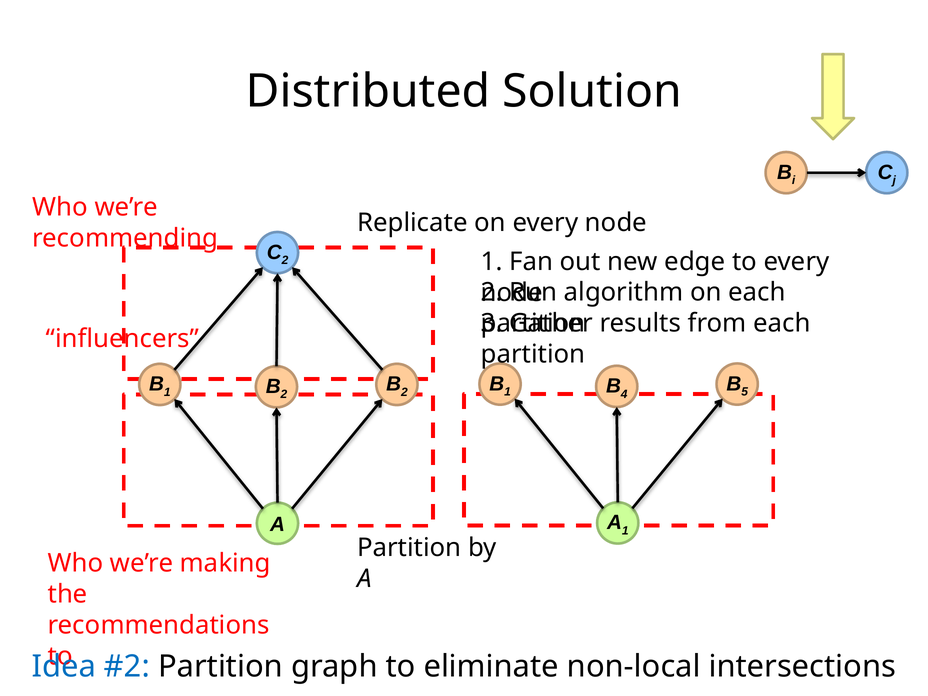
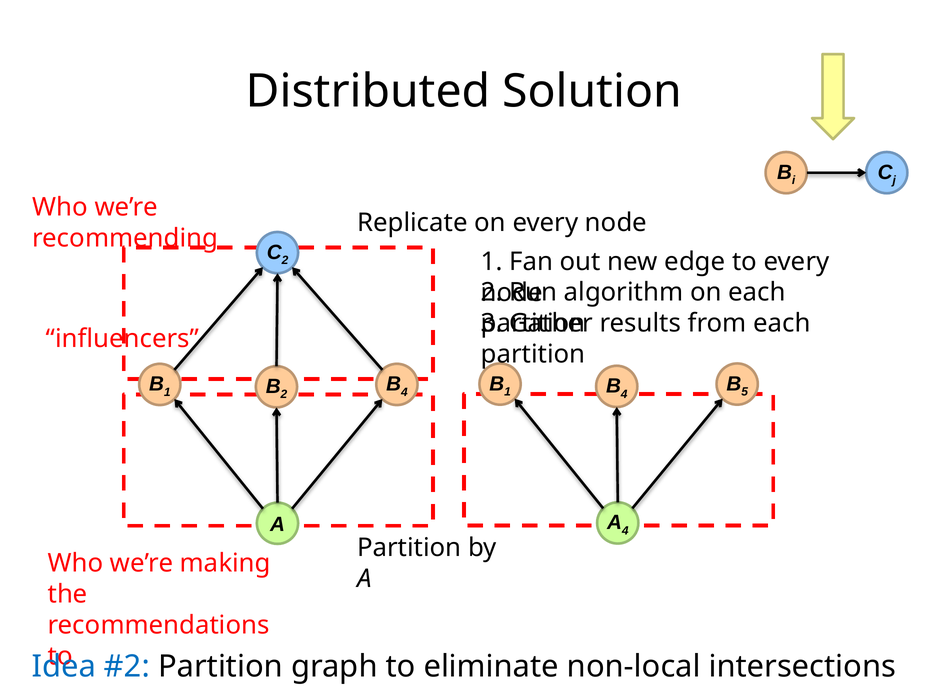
2: 2 -> 4 (404, 392)
A 1: 1 -> 4 (625, 531)
